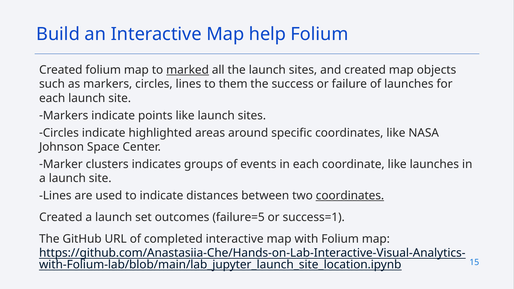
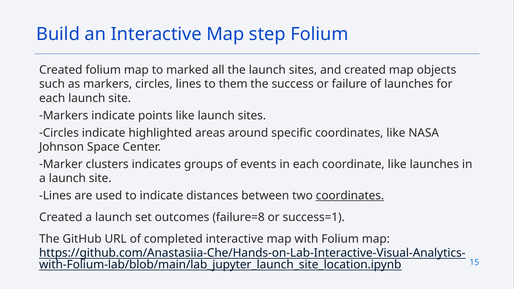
help: help -> step (267, 34)
marked underline: present -> none (188, 70)
failure=5: failure=5 -> failure=8 (239, 217)
